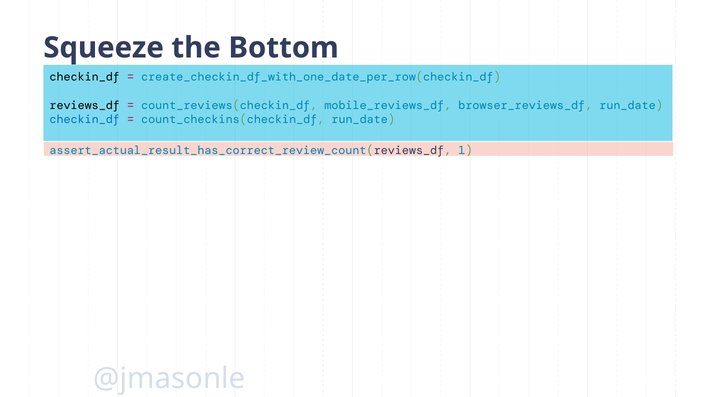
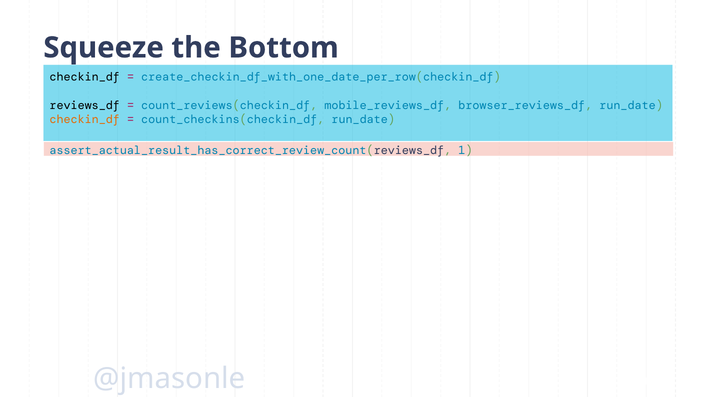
checkin_df colour: blue -> orange (85, 119)
